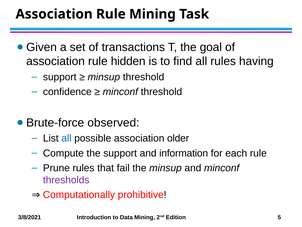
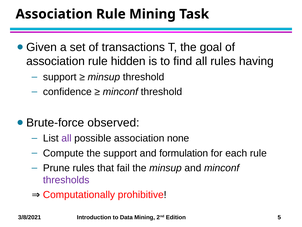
all colour: blue -> purple (66, 138)
older: older -> none (178, 138)
information: information -> formulation (184, 153)
